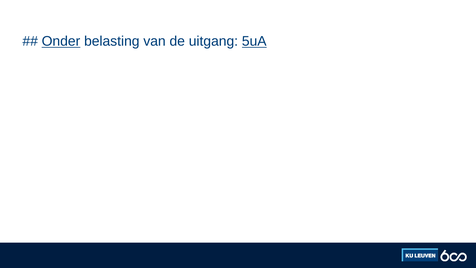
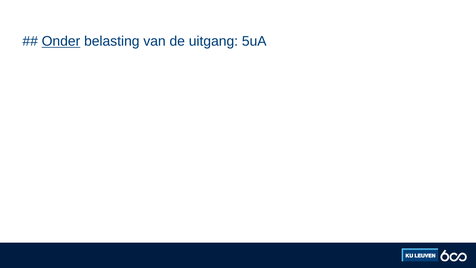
5uA underline: present -> none (254, 41)
